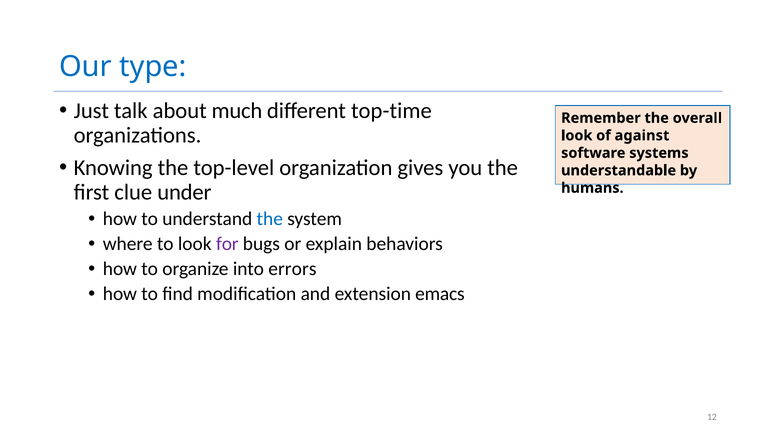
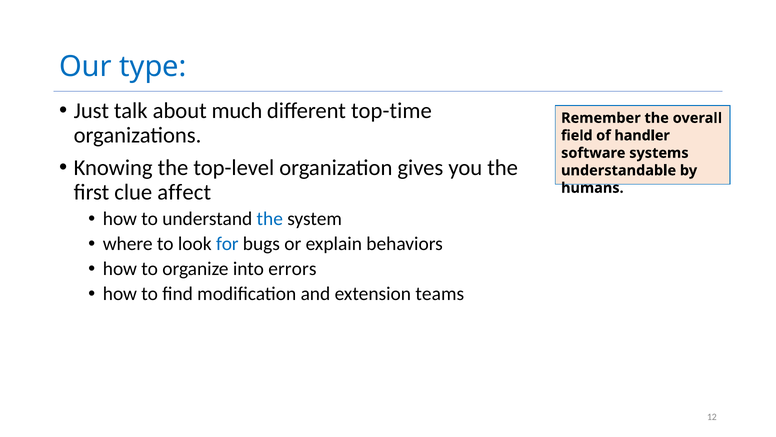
look: look -> field (577, 135)
against: against -> handler (642, 135)
under: under -> affect (184, 192)
for colour: purple -> blue (227, 244)
emacs: emacs -> teams (440, 294)
